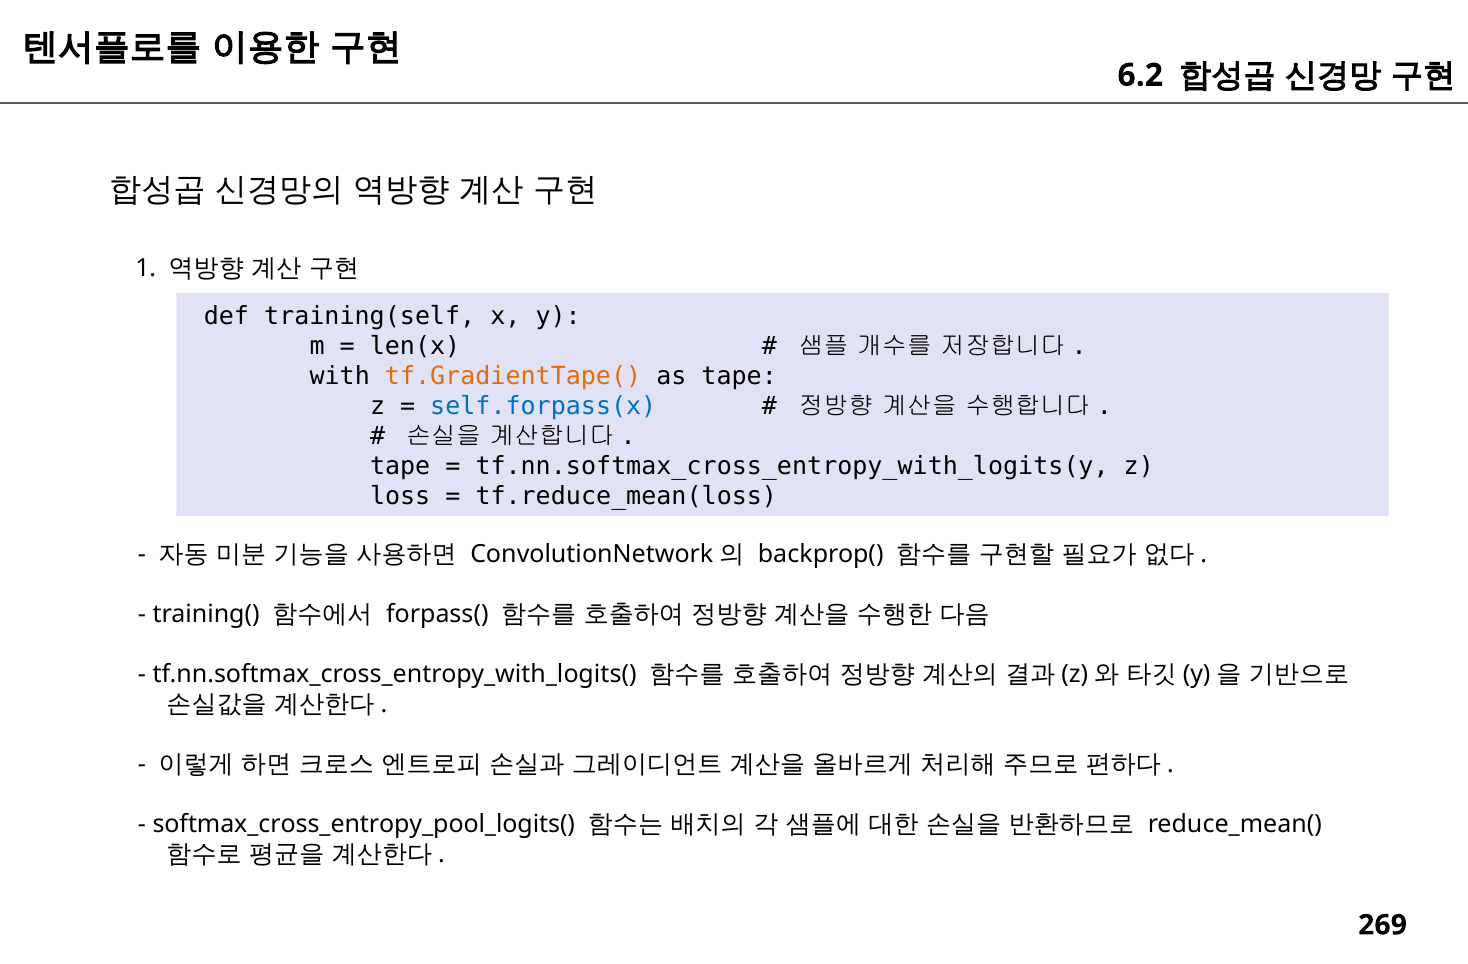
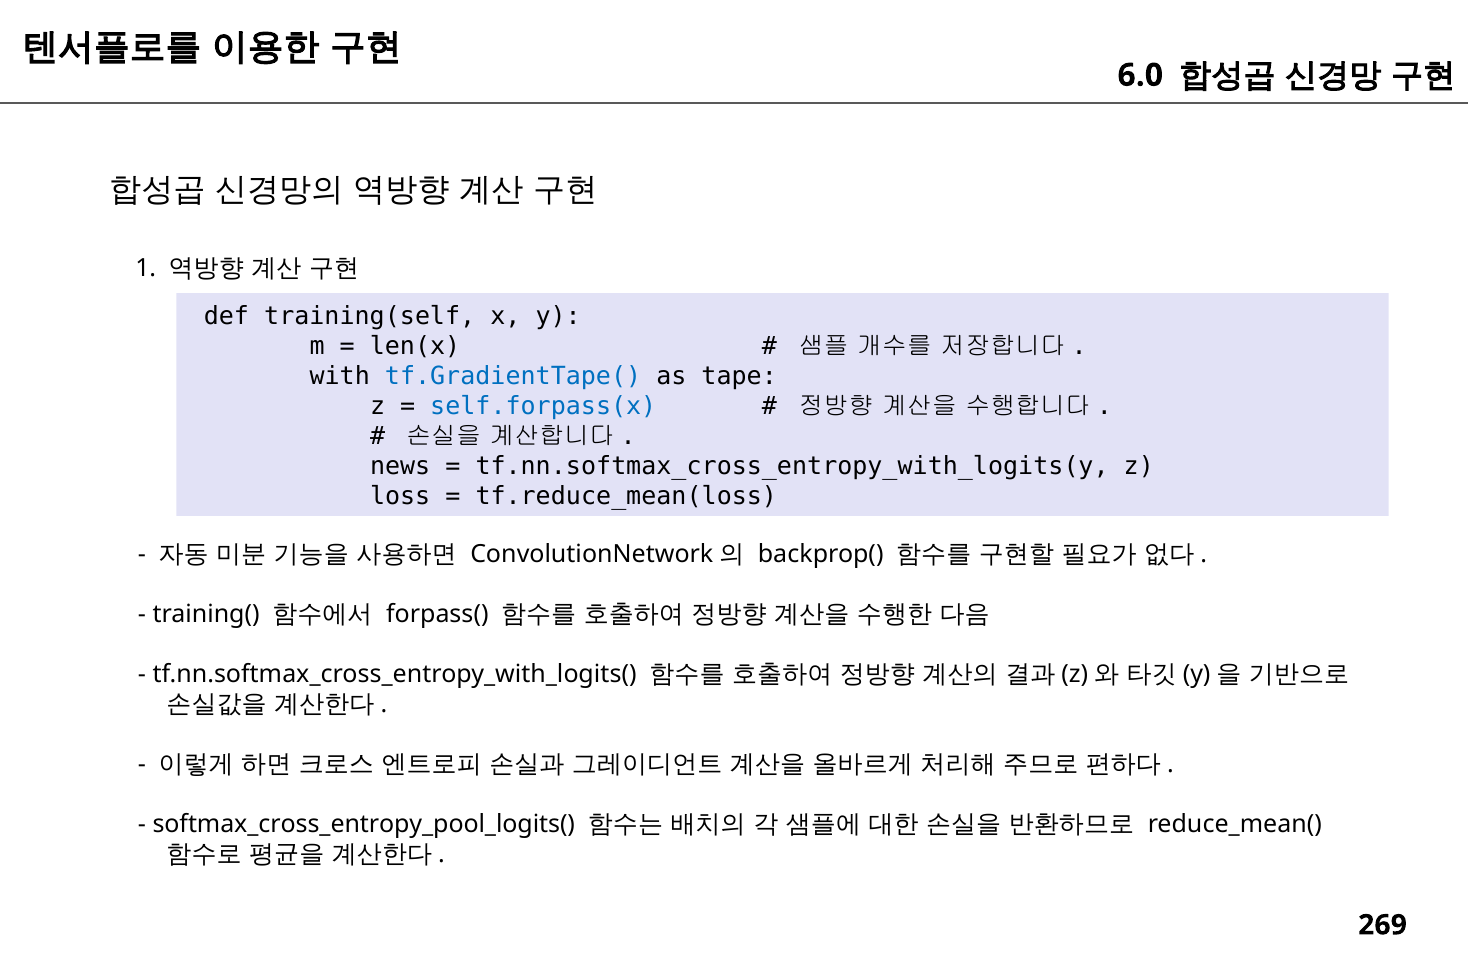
6.2: 6.2 -> 6.0 (1140, 75)
tf.GradientTape( colour: orange -> blue (513, 376)
tape: tape -> news (400, 466)
